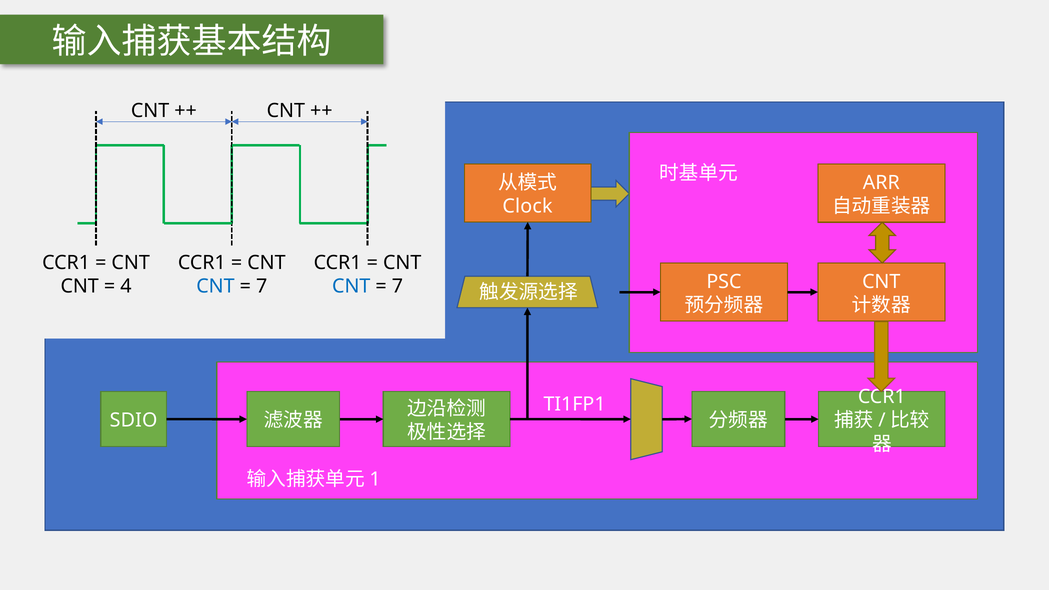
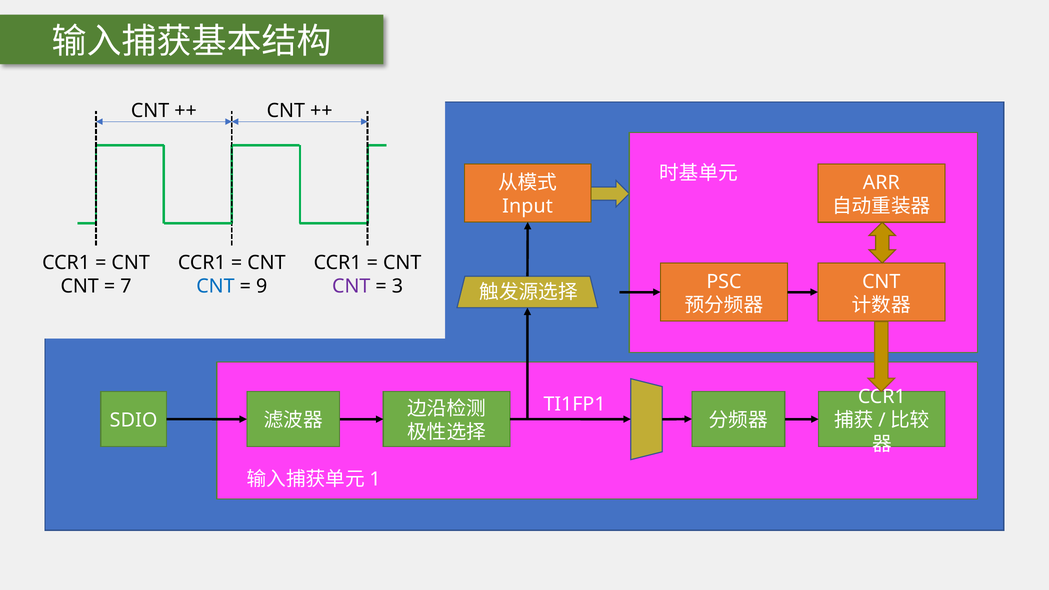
Clock: Clock -> Input (528, 206)
4: 4 -> 7 (126, 286)
7: 7 -> 9 (262, 286)
CNT colour: blue -> purple (351, 286)
7: 7 -> 3 (397, 286)
